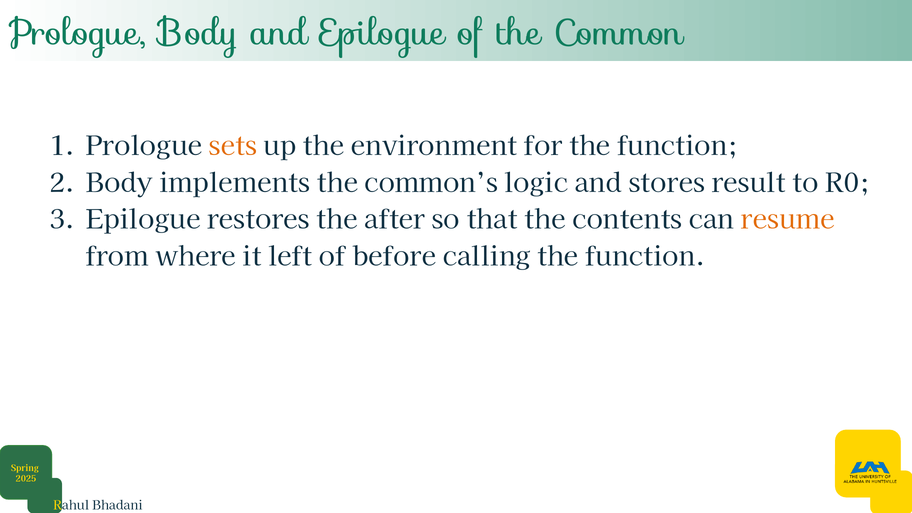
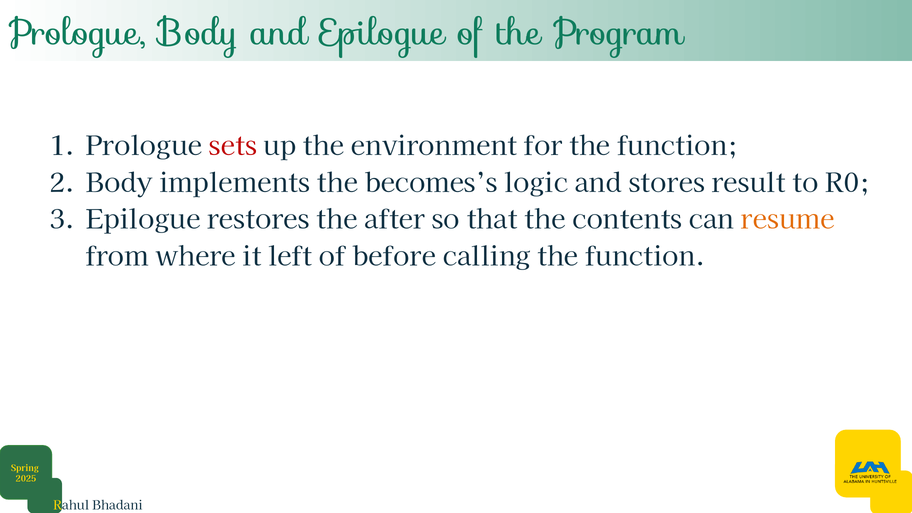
Common: Common -> Program (619, 33)
sets colour: orange -> red (233, 147)
common’s: common’s -> becomes’s (431, 183)
